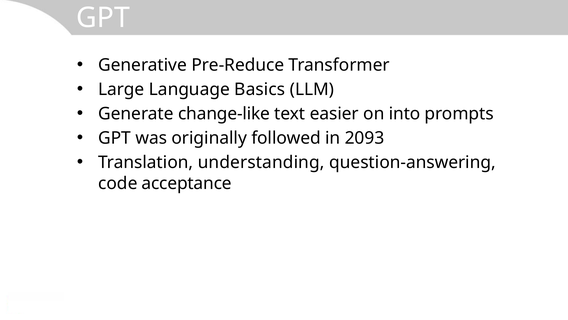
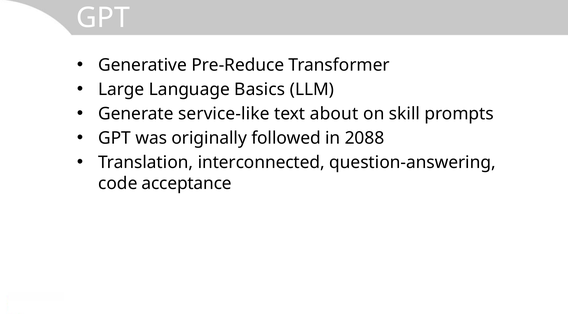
change-like: change-like -> service-like (224, 114)
easier: easier -> about (334, 114)
into: into -> skill (404, 114)
2093: 2093 -> 2088 (365, 138)
understanding: understanding -> interconnected (261, 162)
